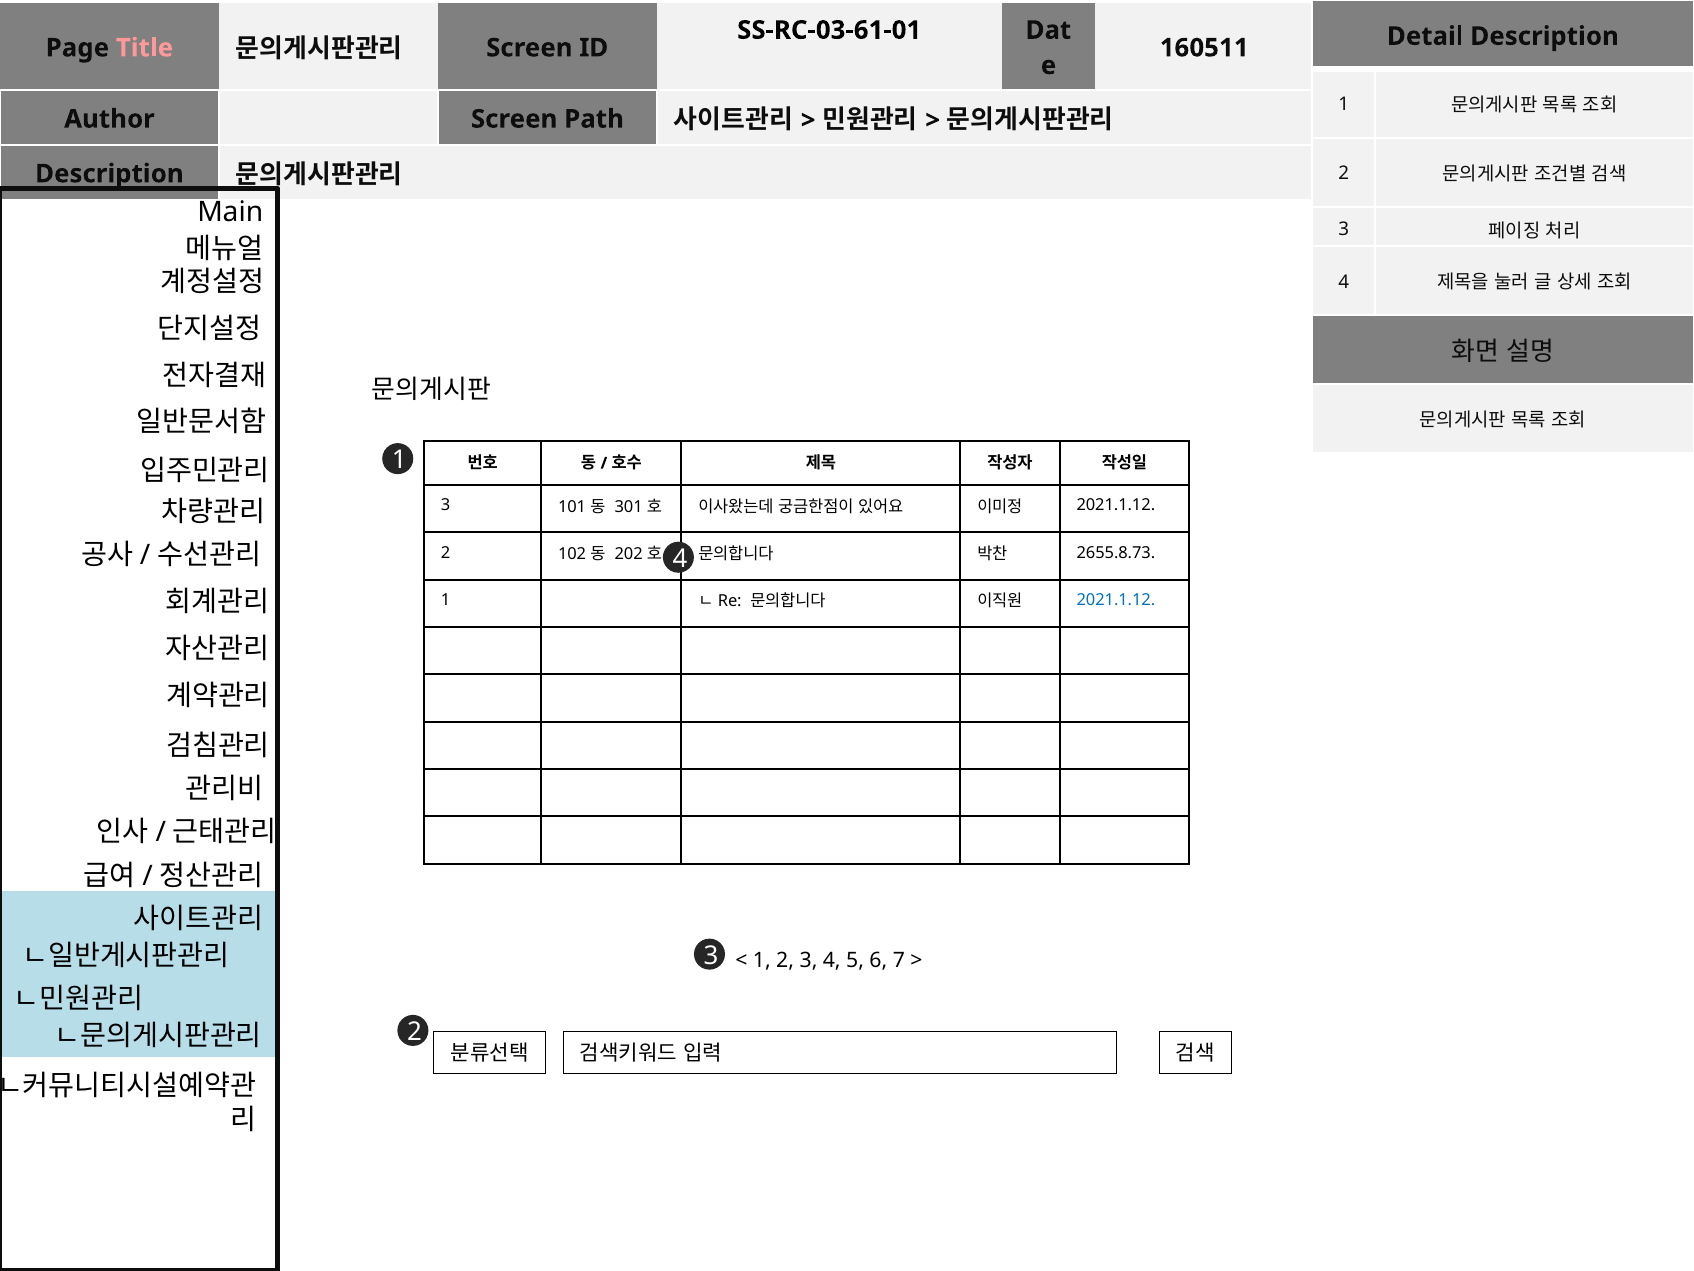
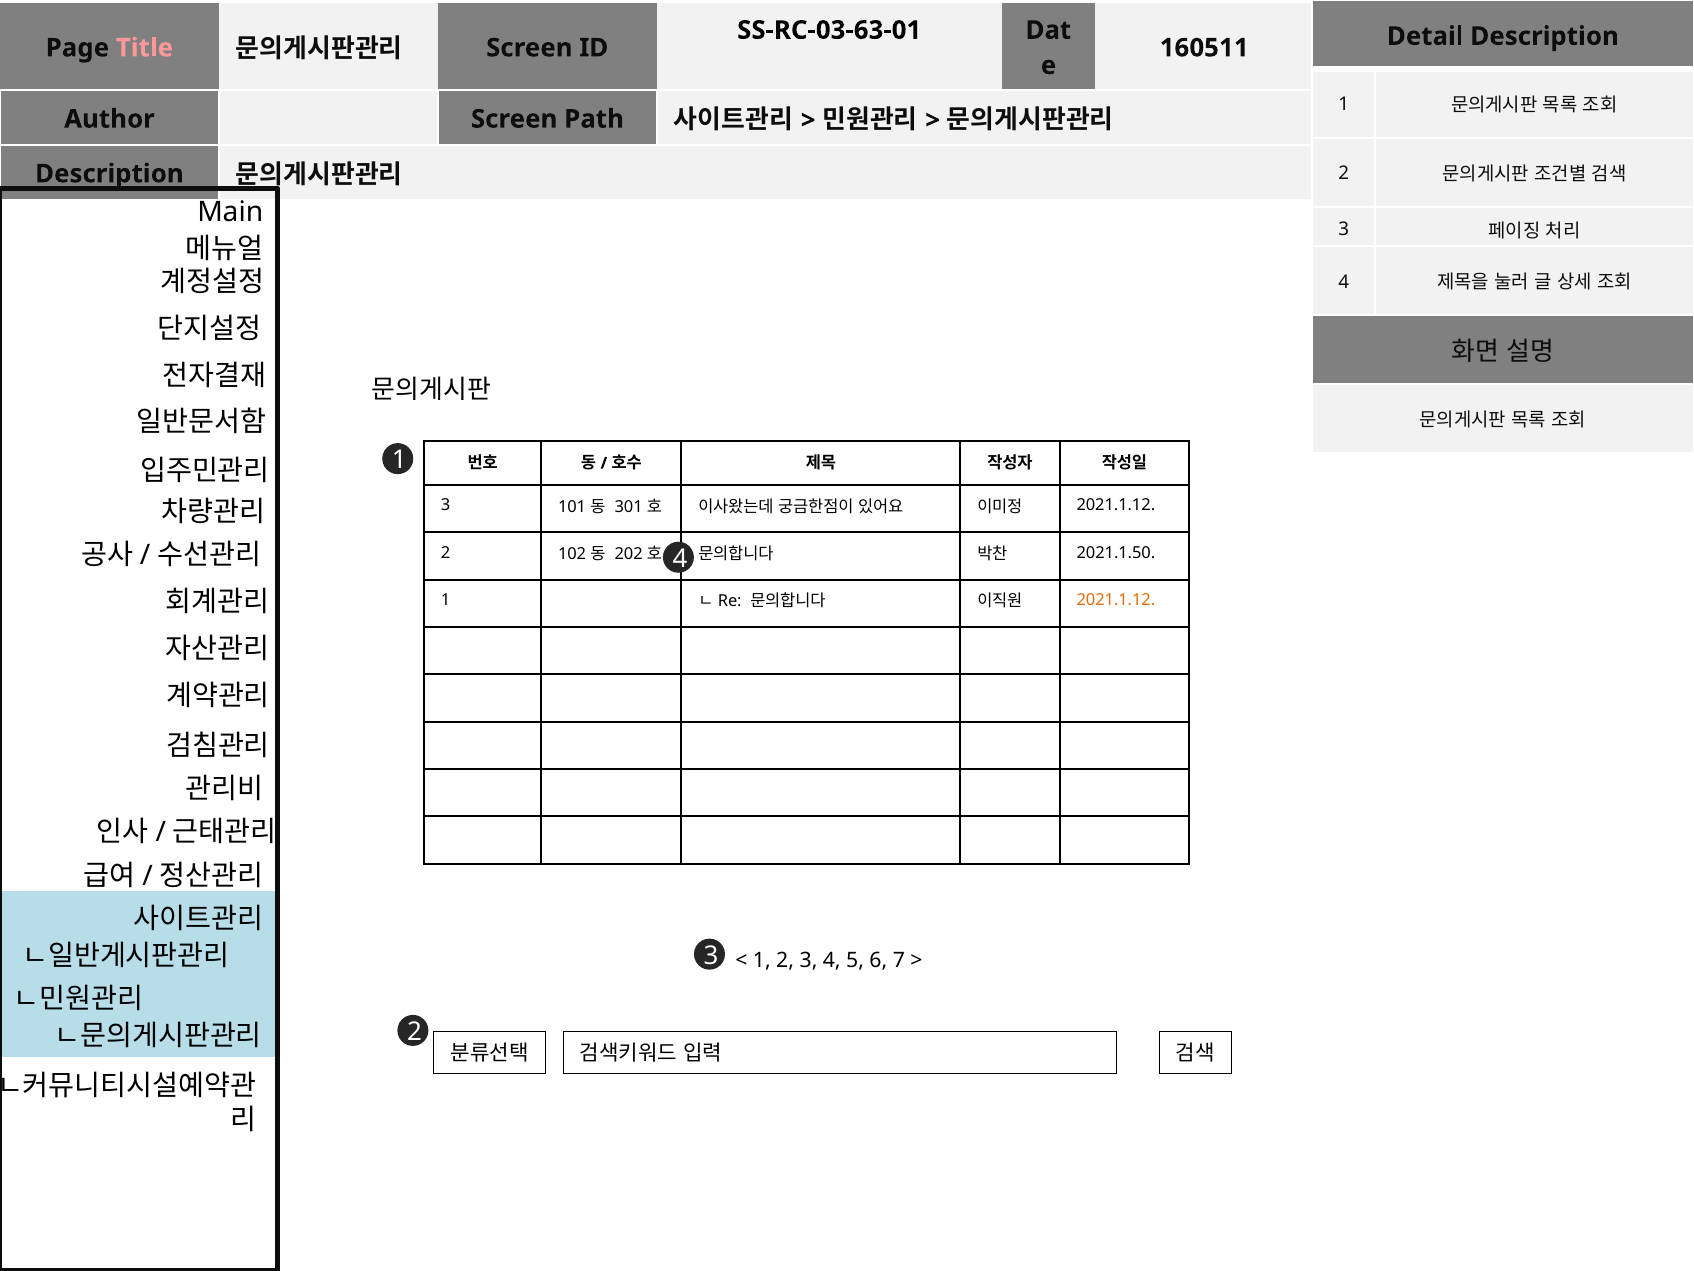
SS-RC-03-61-01: SS-RC-03-61-01 -> SS-RC-03-63-01 (829, 30)
2655.8.73: 2655.8.73 -> 2021.1.50 (1116, 552)
2021.1.12 colour: blue -> orange (1116, 600)
